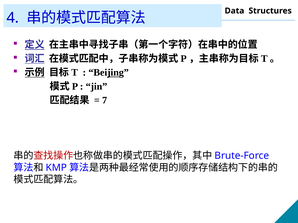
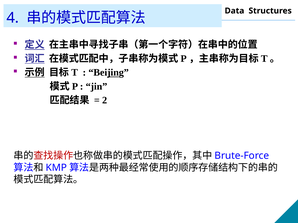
7: 7 -> 2 (105, 100)
